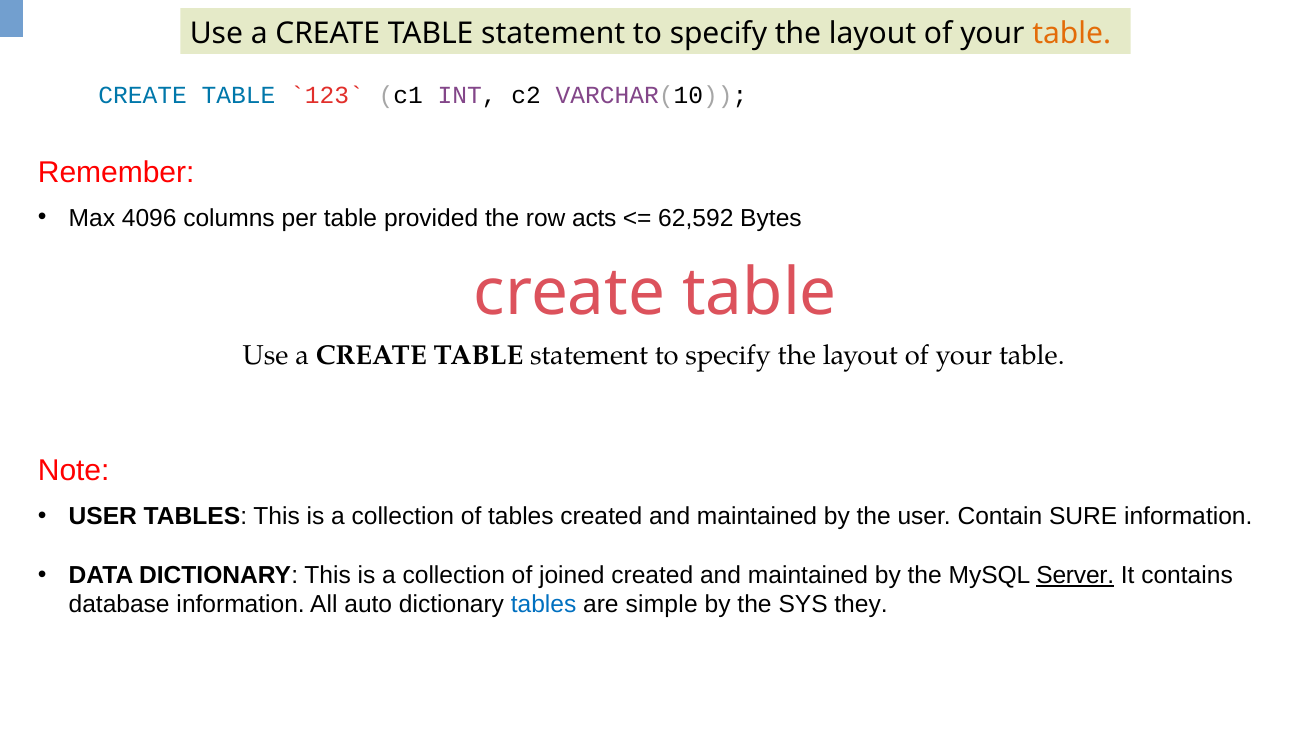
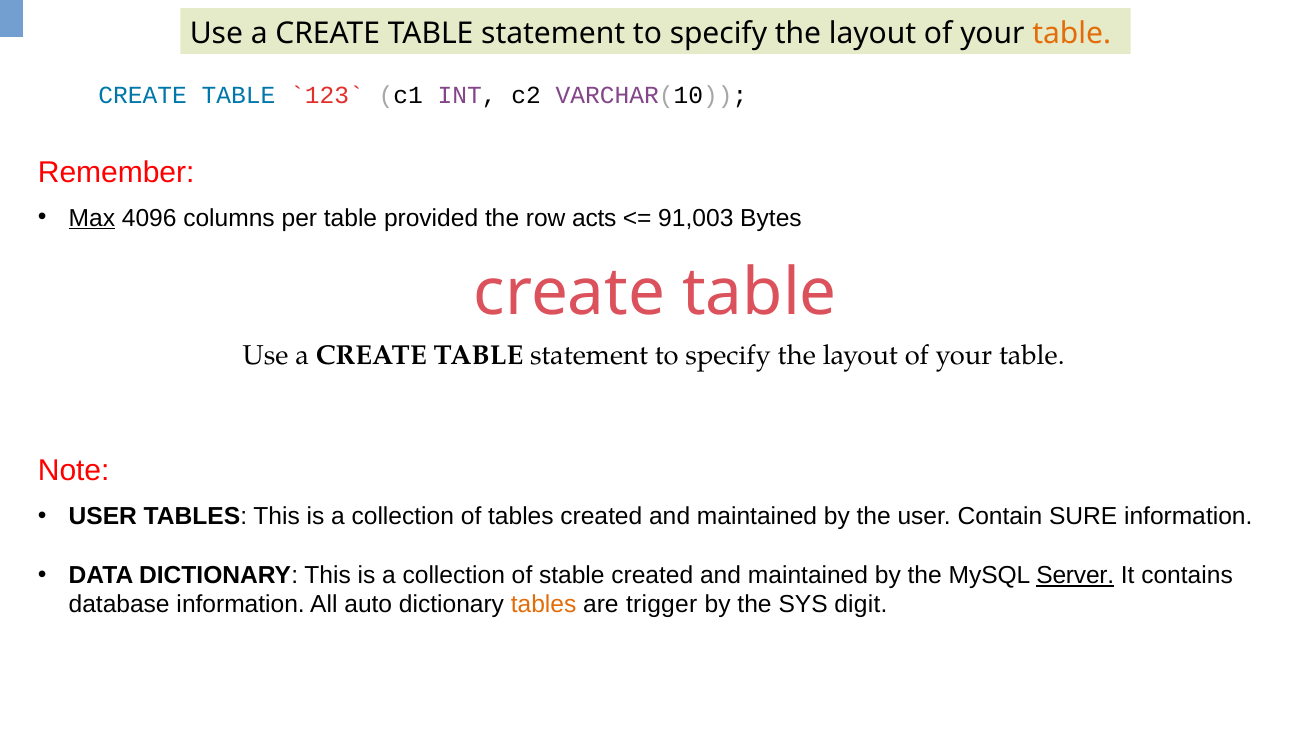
Max underline: none -> present (92, 218)
62,592: 62,592 -> 91,003 (696, 218)
joined: joined -> stable (572, 576)
tables colour: blue -> orange (544, 605)
simple: simple -> trigger (662, 605)
they: they -> digit (861, 605)
